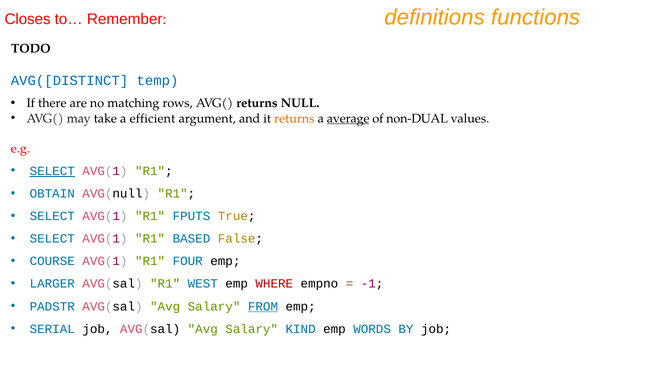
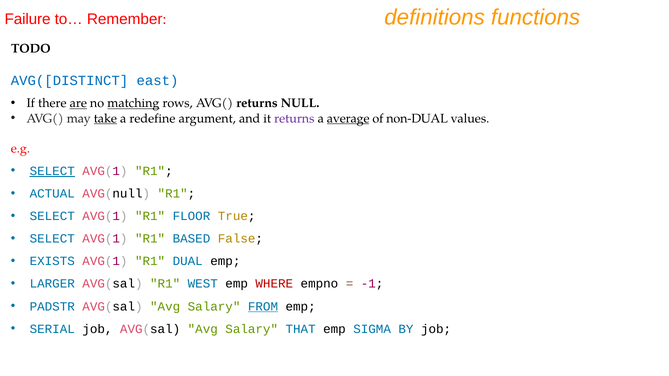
Closes: Closes -> Failure (28, 19)
temp: temp -> east (158, 81)
are underline: none -> present (78, 103)
matching underline: none -> present (133, 103)
take underline: none -> present (105, 118)
efficient: efficient -> redefine (152, 118)
returns colour: orange -> purple (294, 118)
OBTAIN: OBTAIN -> ACTUAL (52, 194)
FPUTS: FPUTS -> FLOOR (191, 216)
COURSE: COURSE -> EXISTS (52, 261)
FOUR: FOUR -> DUAL (188, 261)
KIND: KIND -> THAT (301, 329)
WORDS: WORDS -> SIGMA (372, 329)
